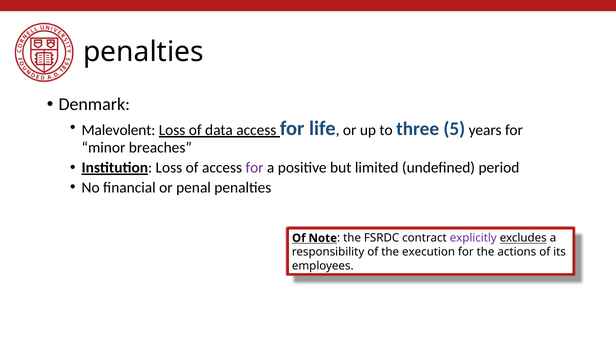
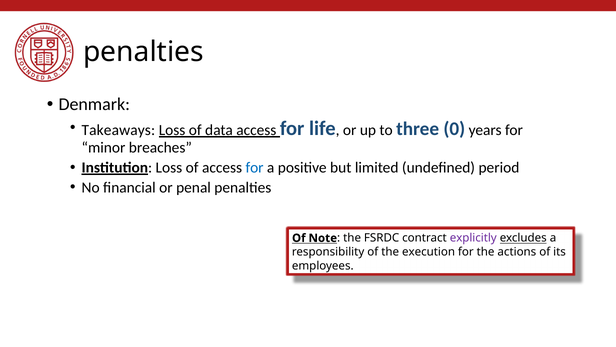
Malevolent: Malevolent -> Takeaways (118, 130)
5: 5 -> 0 (454, 129)
for colour: purple -> blue (255, 167)
